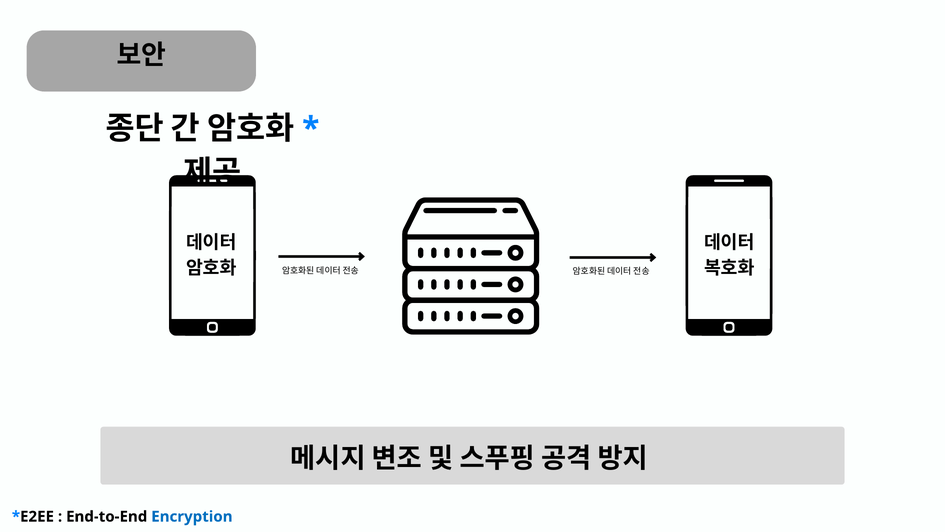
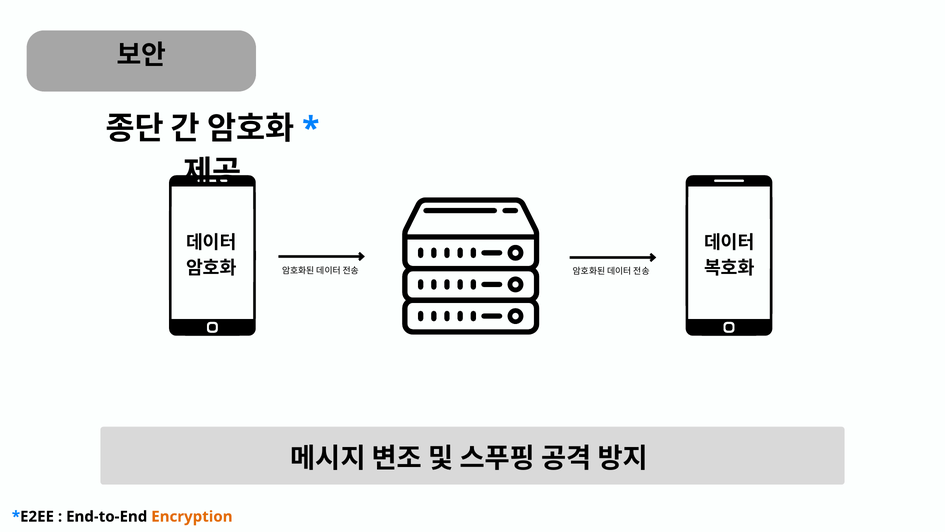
Encryption colour: blue -> orange (192, 516)
